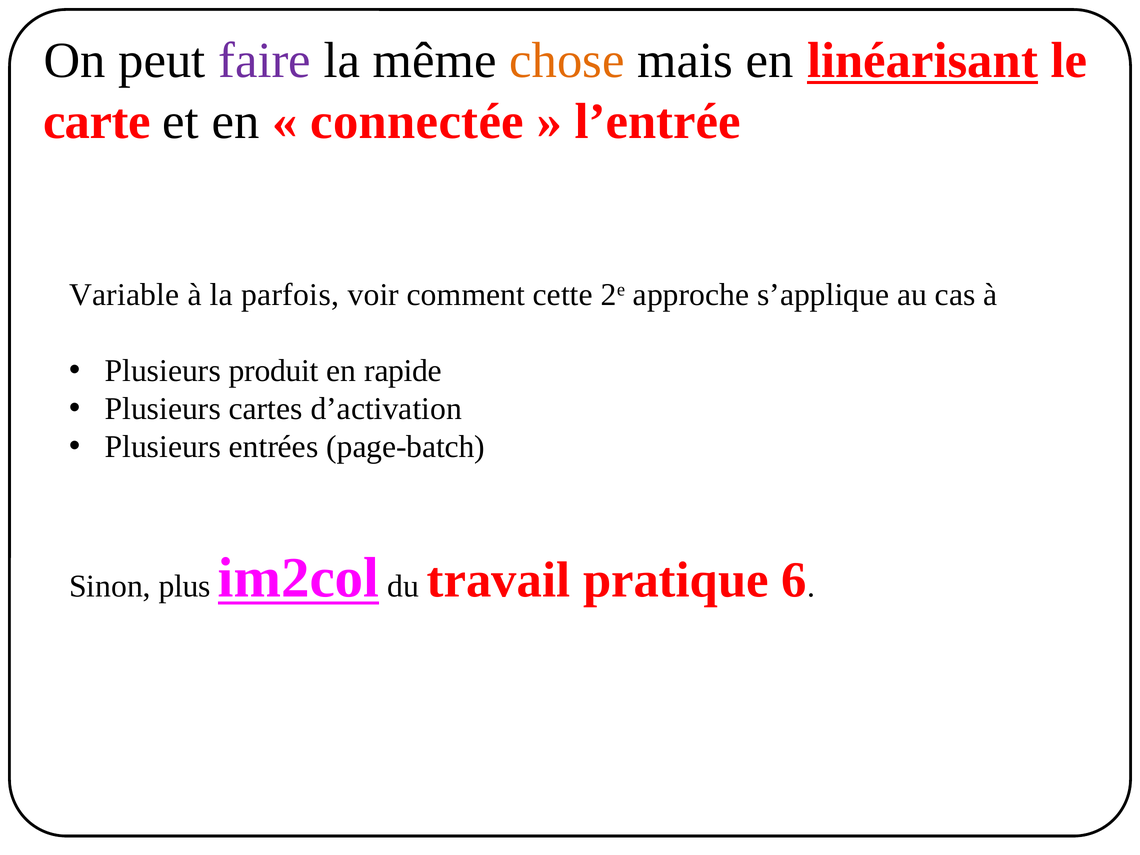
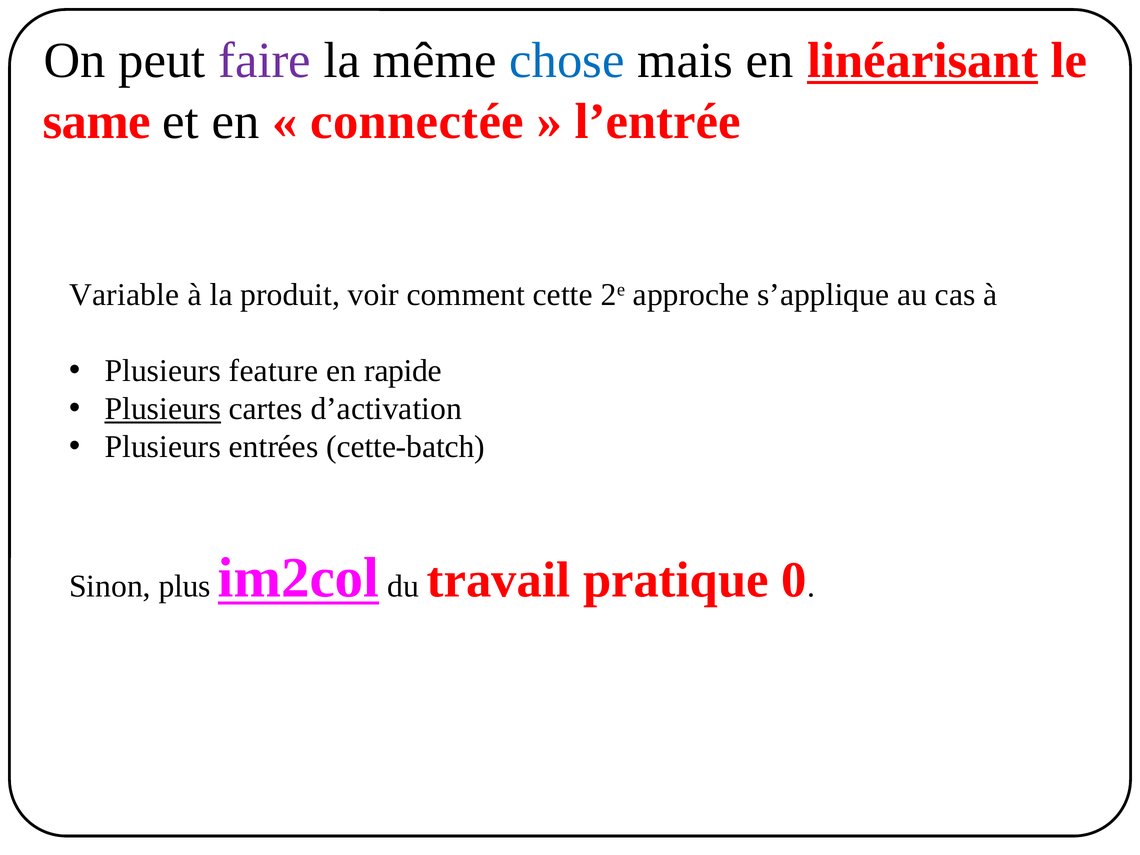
chose colour: orange -> blue (567, 61)
carte: carte -> same (97, 121)
parfois: parfois -> produit (290, 295)
produit: produit -> feature (274, 371)
Plusieurs underline: none -> present (163, 409)
page-batch: page-batch -> cette-batch (406, 447)
6: 6 -> 0 (794, 580)
